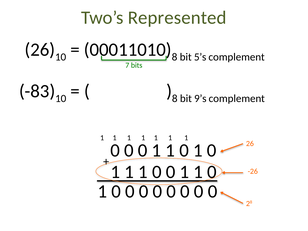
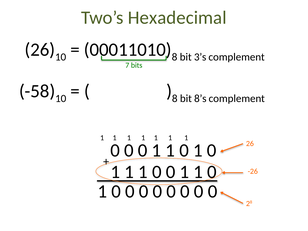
Represented: Represented -> Hexadecimal (177, 18)
5’s: 5’s -> 3’s (200, 57)
-83: -83 -> -58 (37, 91)
9’s: 9’s -> 8’s (200, 98)
